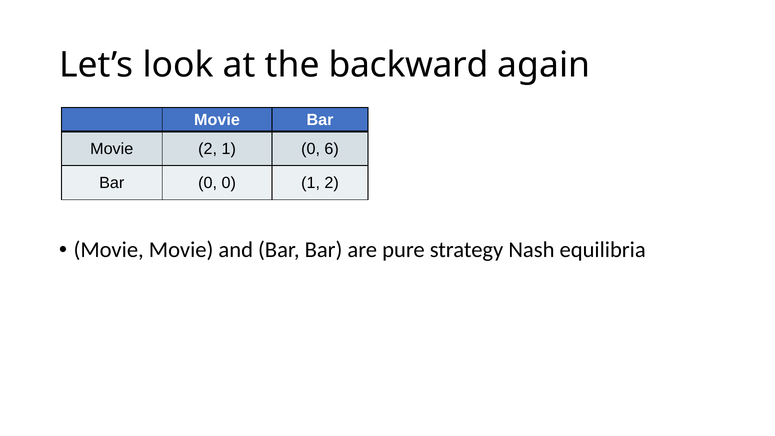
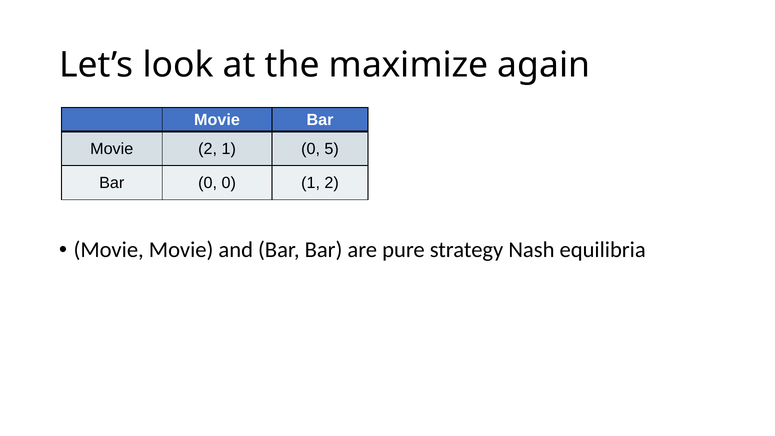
backward: backward -> maximize (409, 65)
6: 6 -> 5 (332, 149)
